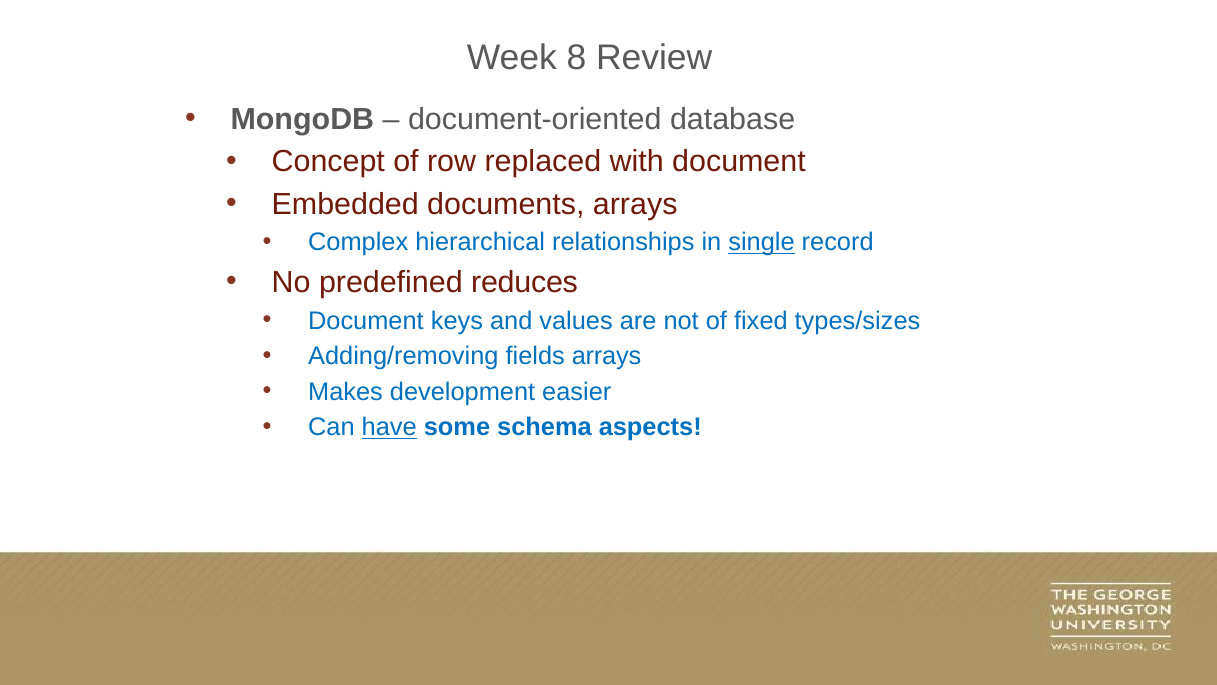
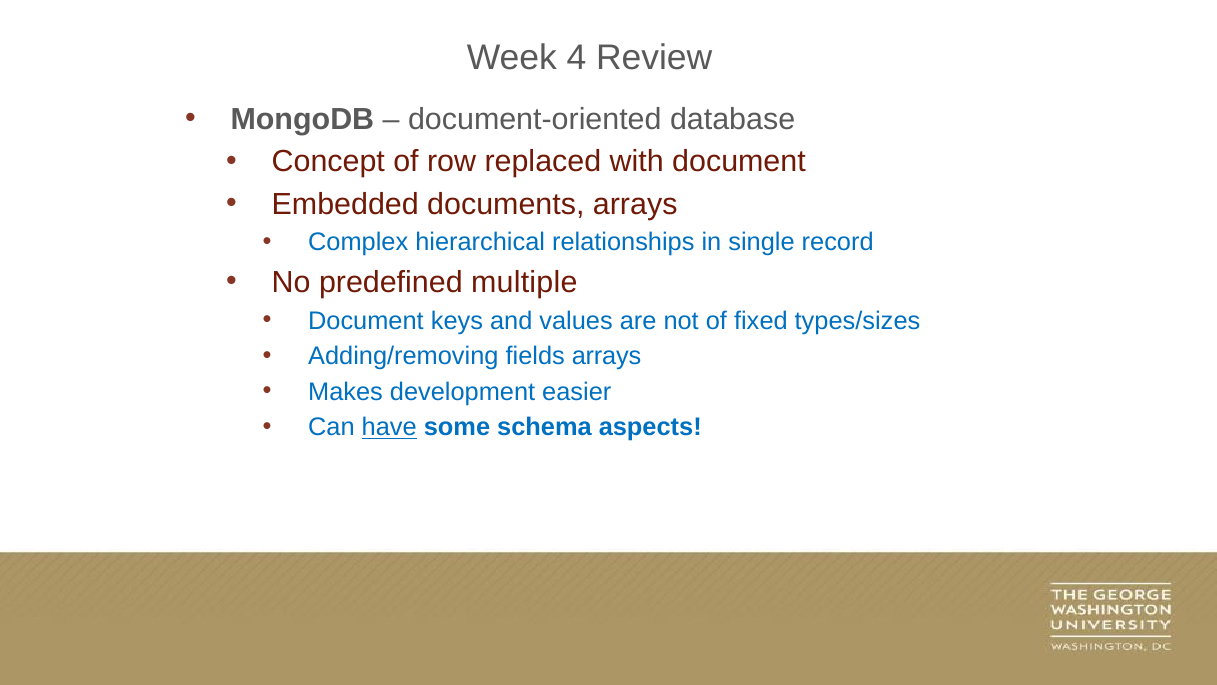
8: 8 -> 4 (576, 57)
single underline: present -> none (762, 242)
reduces: reduces -> multiple (524, 282)
